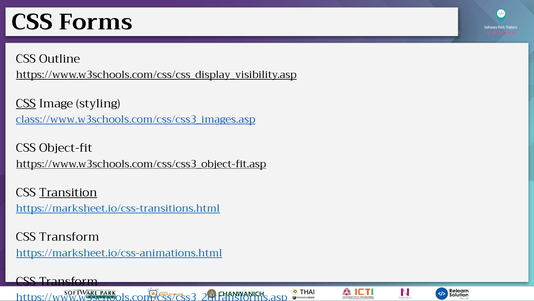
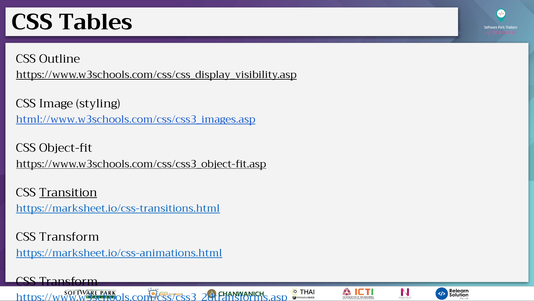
Forms: Forms -> Tables (96, 22)
CSS underline: present -> none (26, 103)
class://www.w3schools.com/css/css3_images.asp: class://www.w3schools.com/css/css3_images.asp -> html://www.w3schools.com/css/css3_images.asp (136, 119)
